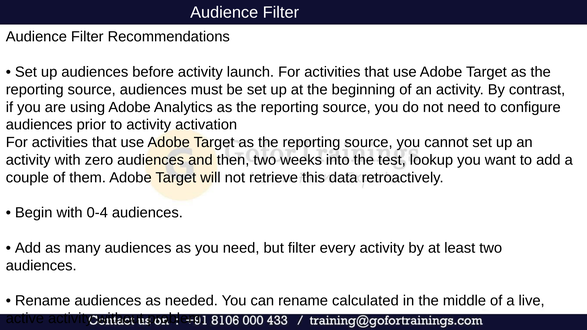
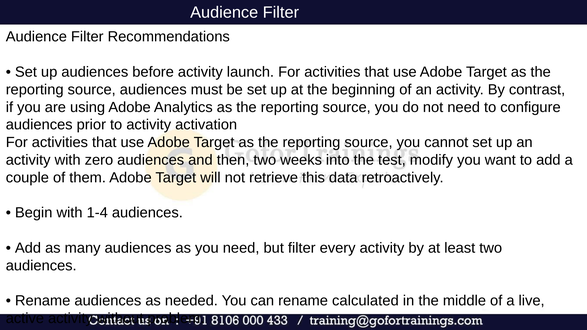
lookup: lookup -> modify (431, 160)
0-4: 0-4 -> 1-4 (97, 213)
